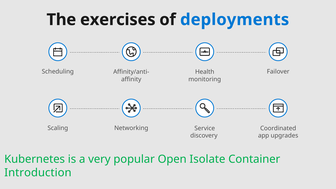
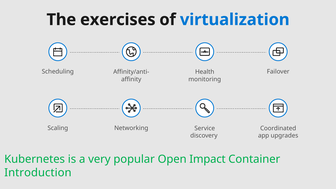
deployments: deployments -> virtualization (235, 20)
Isolate: Isolate -> Impact (208, 159)
